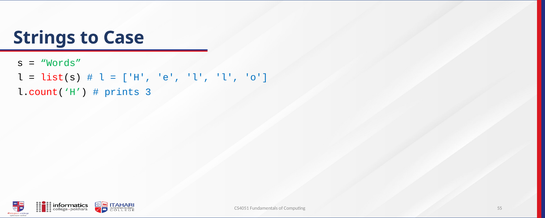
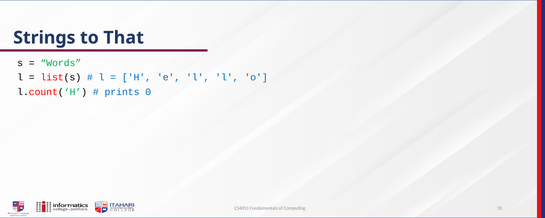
Case: Case -> That (124, 38)
3: 3 -> 0 (148, 92)
